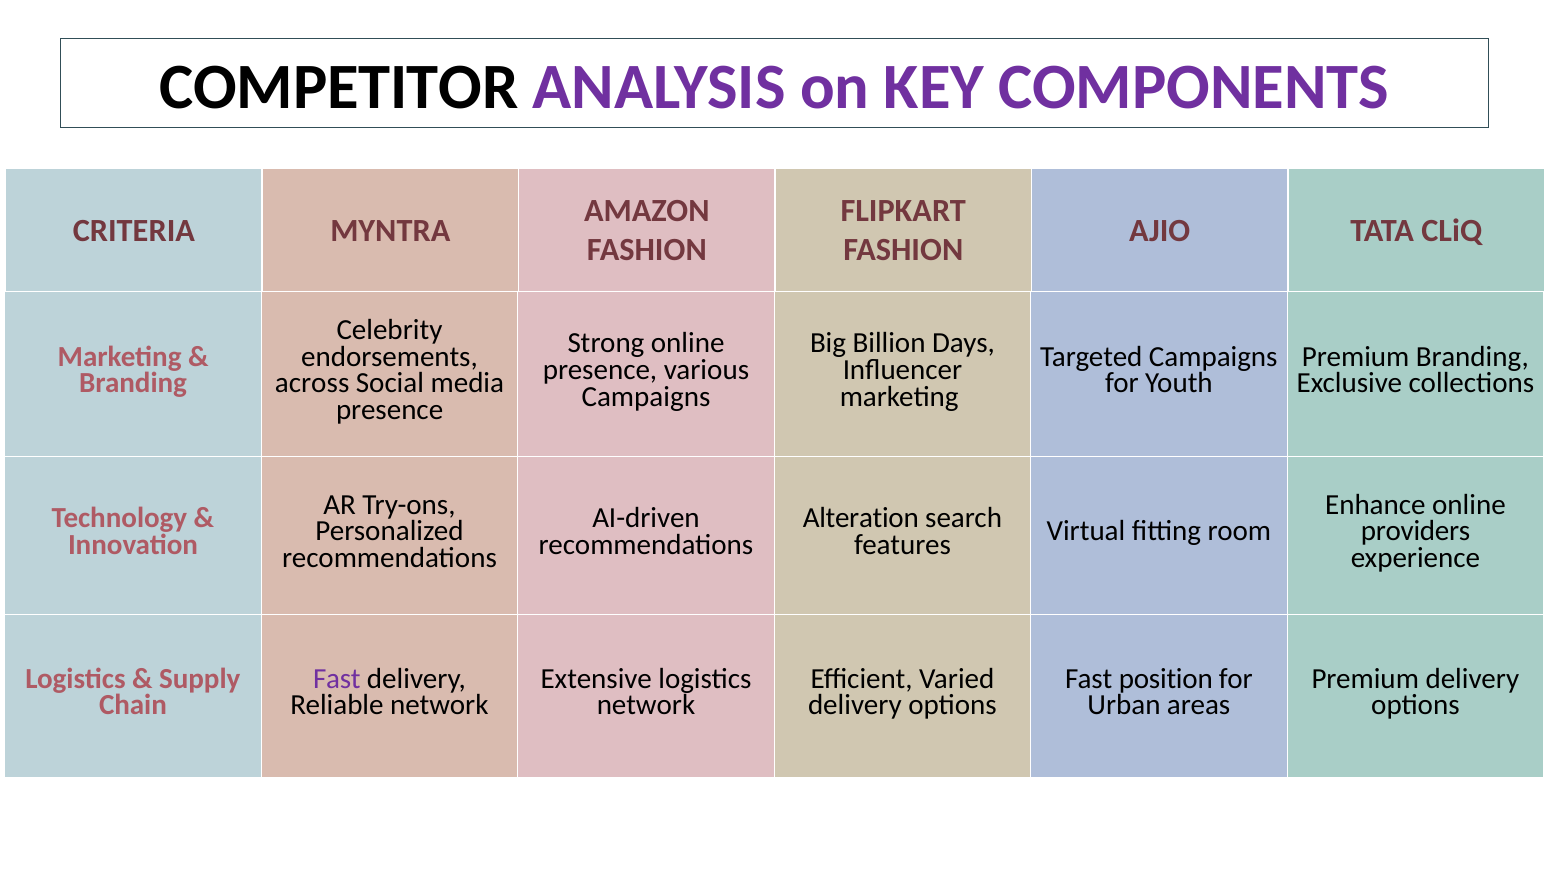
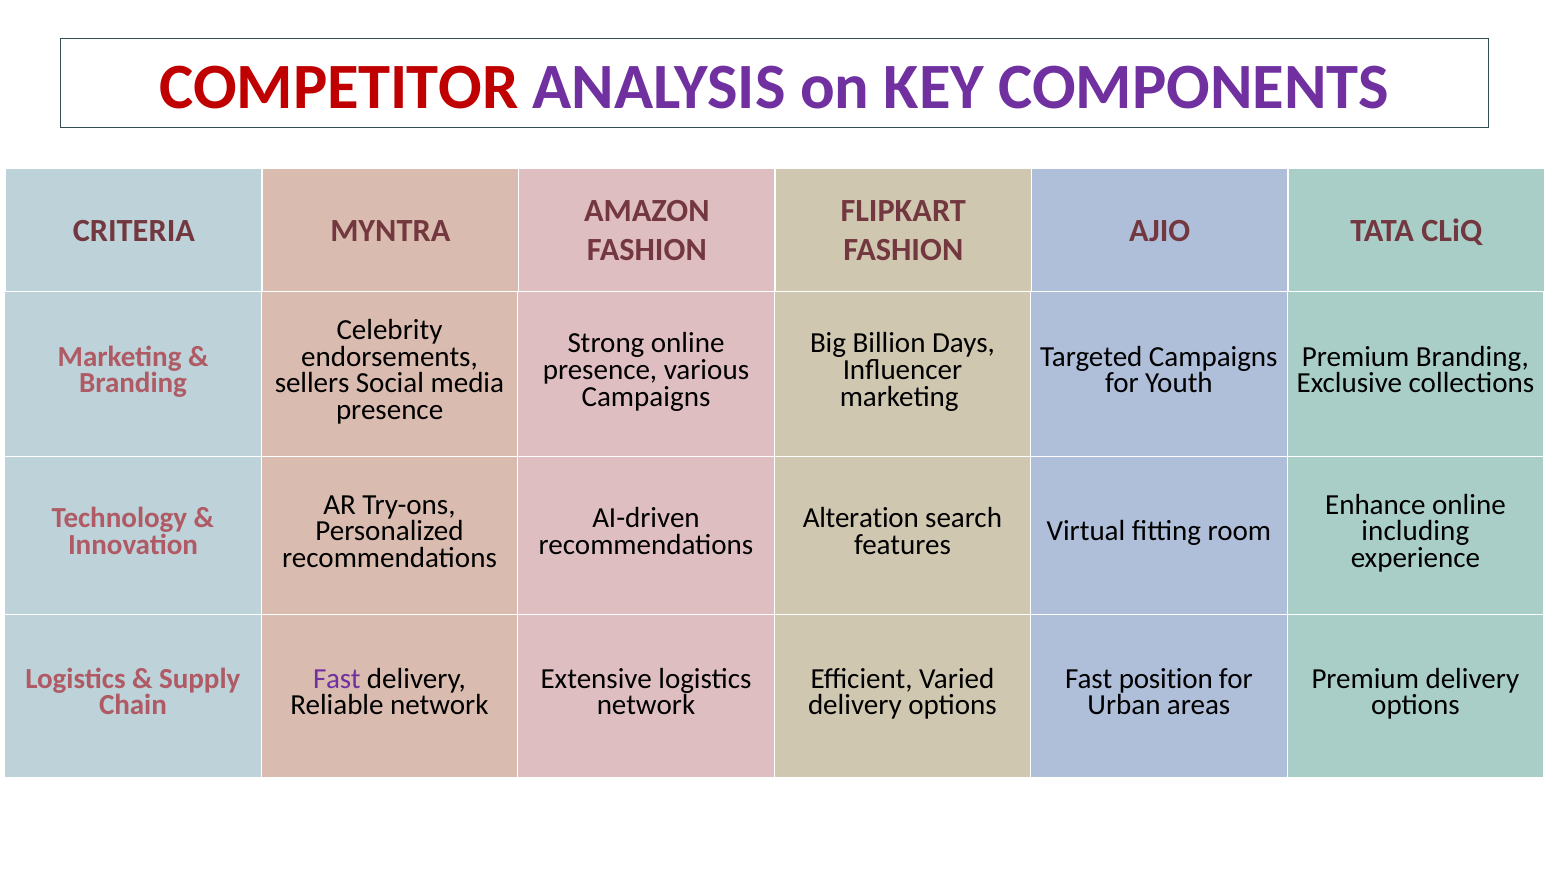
COMPETITOR colour: black -> red (339, 87)
across: across -> sellers (312, 383)
providers: providers -> including (1415, 531)
